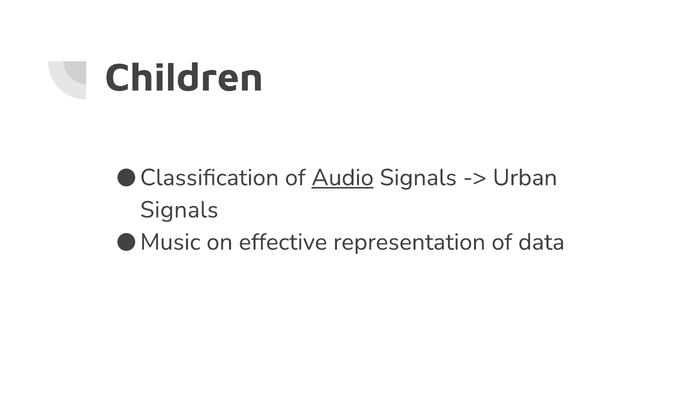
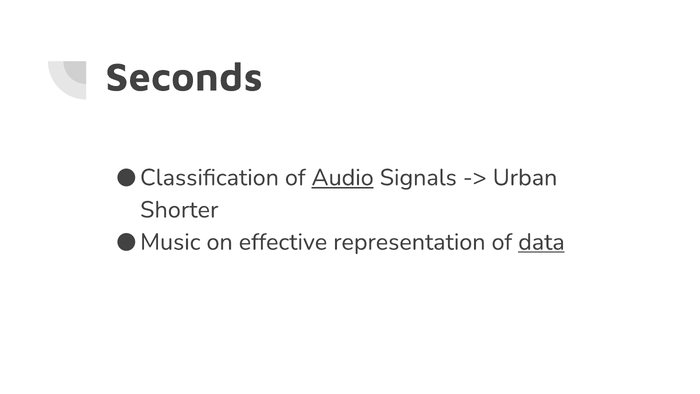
Children: Children -> Seconds (184, 77)
Signals: Signals -> Shorter (179, 210)
data underline: none -> present (541, 242)
